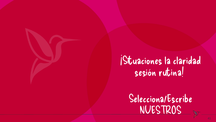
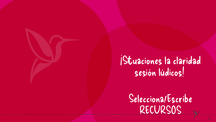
rutina: rutina -> lúdicos (171, 72)
NUESTROS: NUESTROS -> RECURSOS (161, 110)
